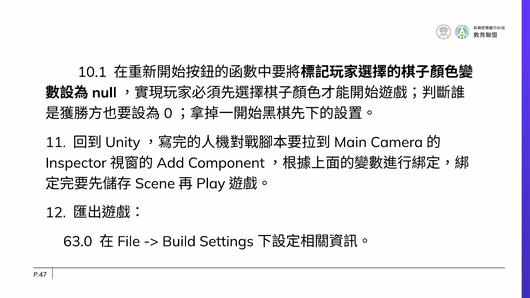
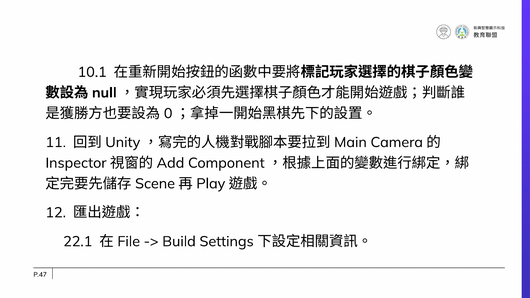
63.0: 63.0 -> 22.1 (78, 242)
